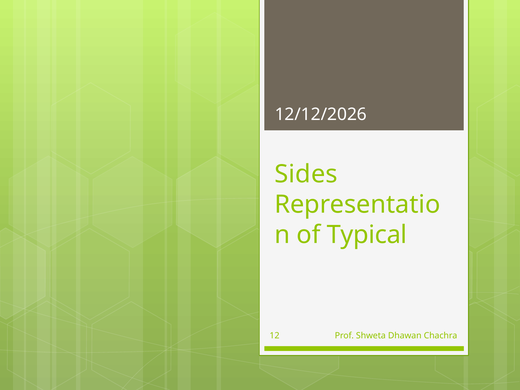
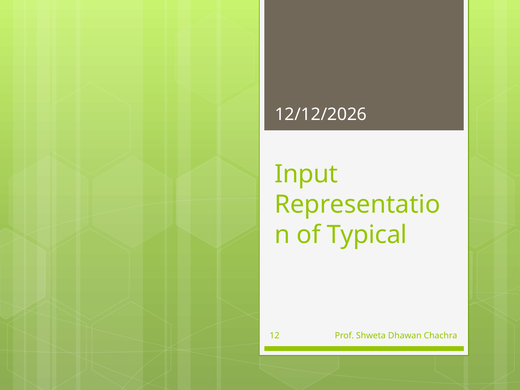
Sides: Sides -> Input (306, 174)
